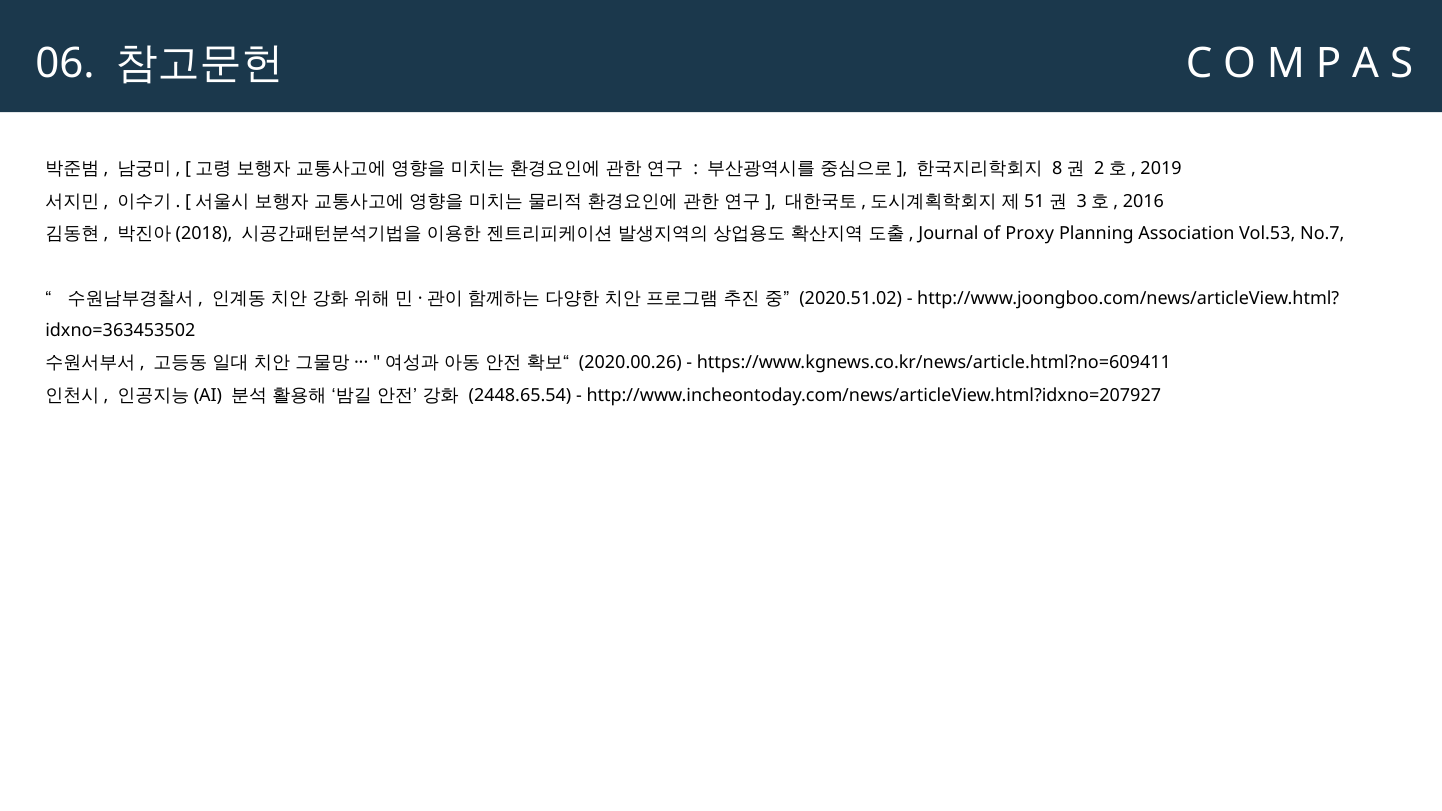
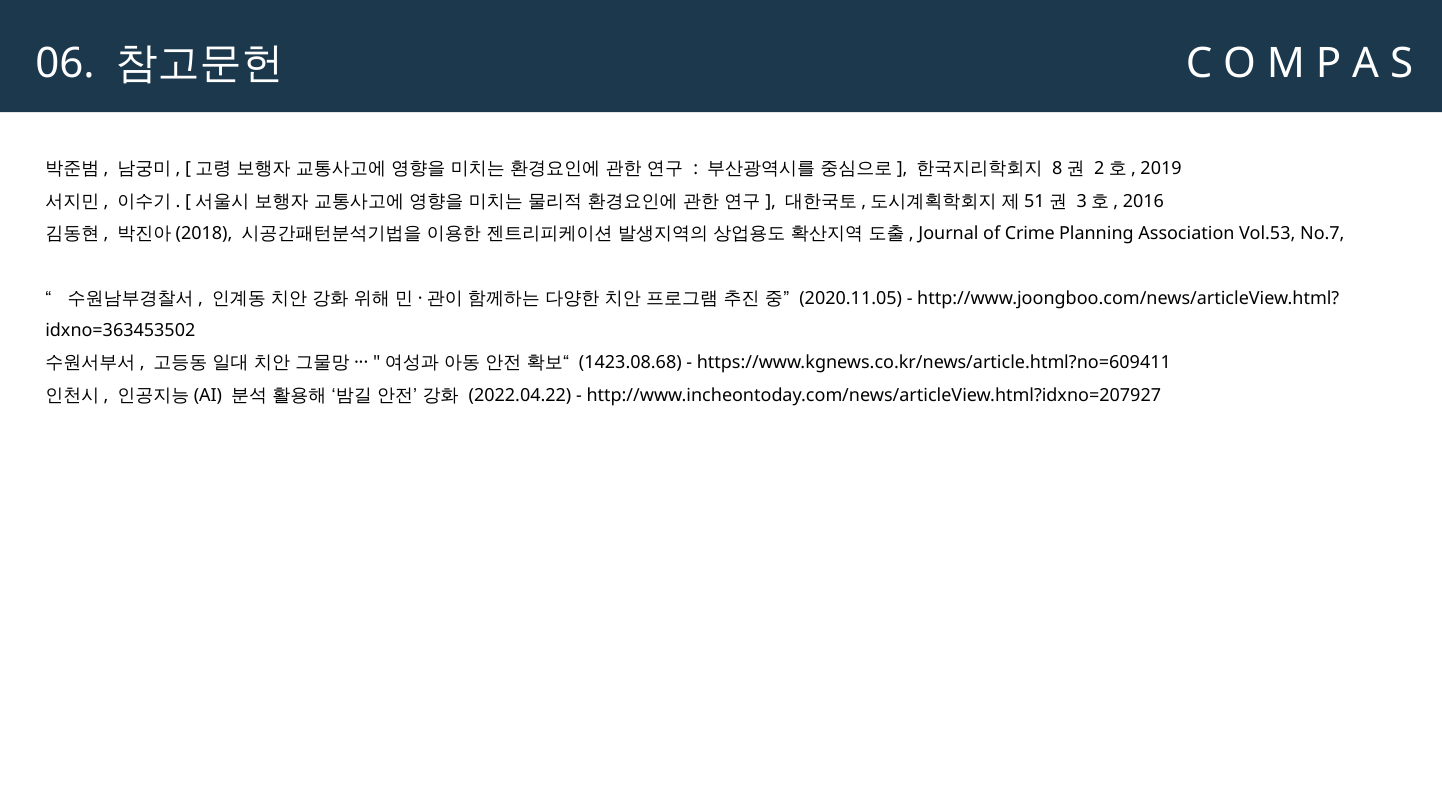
Proxy: Proxy -> Crime (1030, 234)
2020.51.02: 2020.51.02 -> 2020.11.05 (851, 298)
2020.00.26: 2020.00.26 -> 1423.08.68 (630, 363)
2448.65.54: 2448.65.54 -> 2022.04.22 (520, 395)
